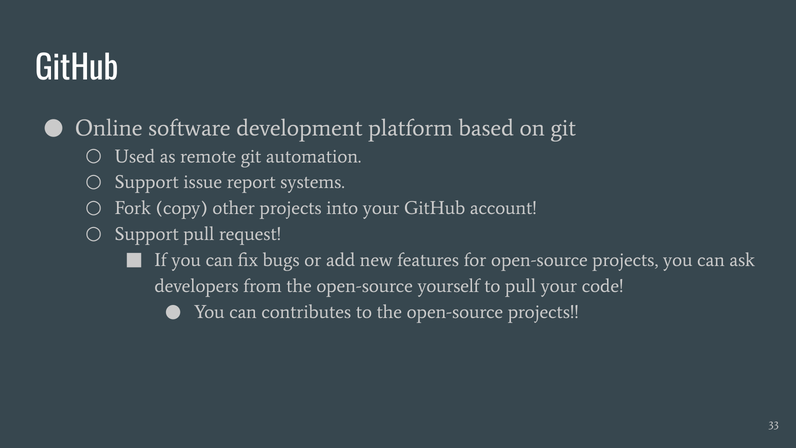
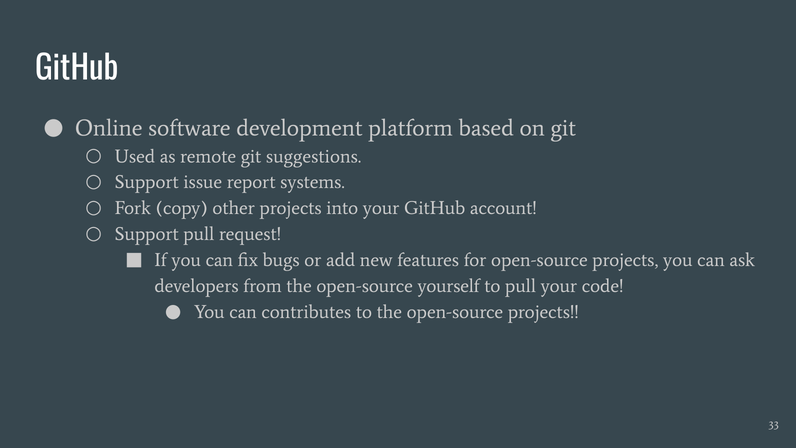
automation: automation -> suggestions (314, 156)
